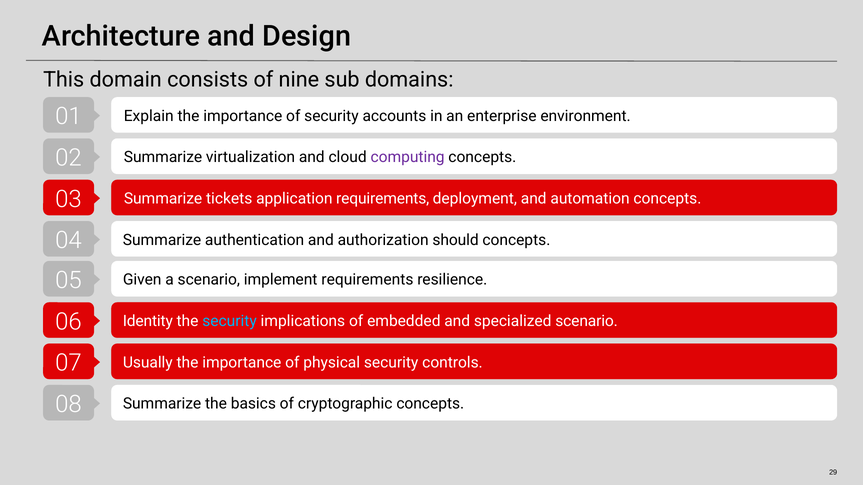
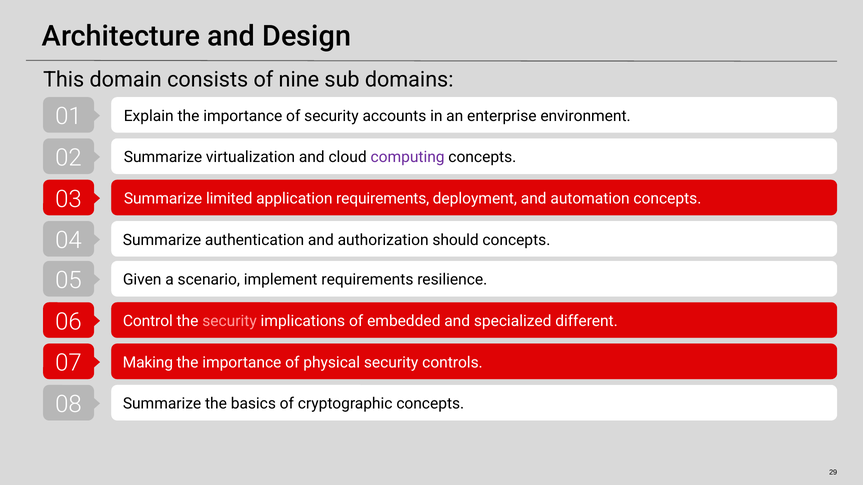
tickets: tickets -> limited (229, 199)
Identity: Identity -> Control (148, 321)
security colour: light blue -> pink (230, 321)
specialized scenario: scenario -> different (587, 321)
Usually: Usually -> Making (148, 363)
